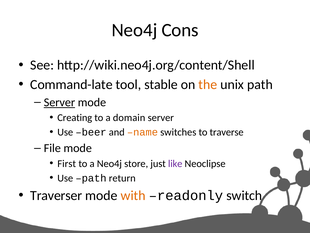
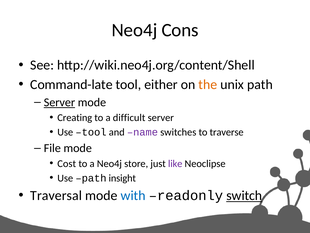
stable: stable -> either (161, 84)
domain: domain -> difficult (129, 118)
Use beer: beer -> tool (91, 132)
name colour: orange -> purple (142, 132)
First: First -> Cost (67, 163)
return: return -> insight (122, 178)
Traverser: Traverser -> Traversal (56, 195)
with colour: orange -> blue (133, 195)
switch underline: none -> present (244, 195)
